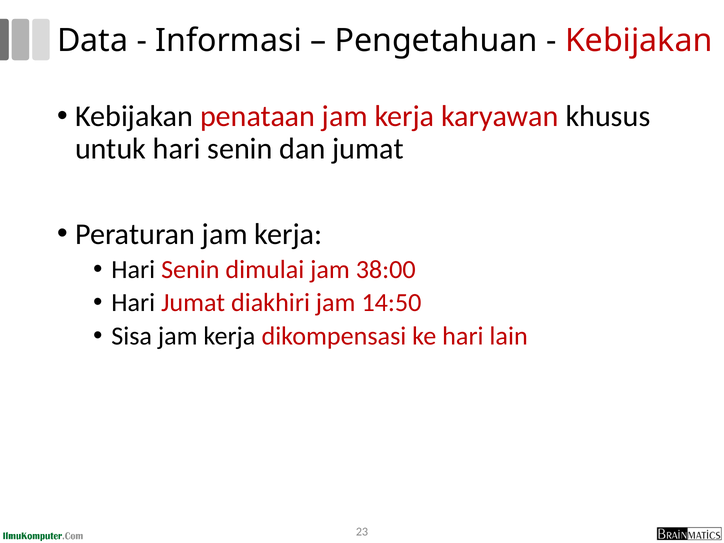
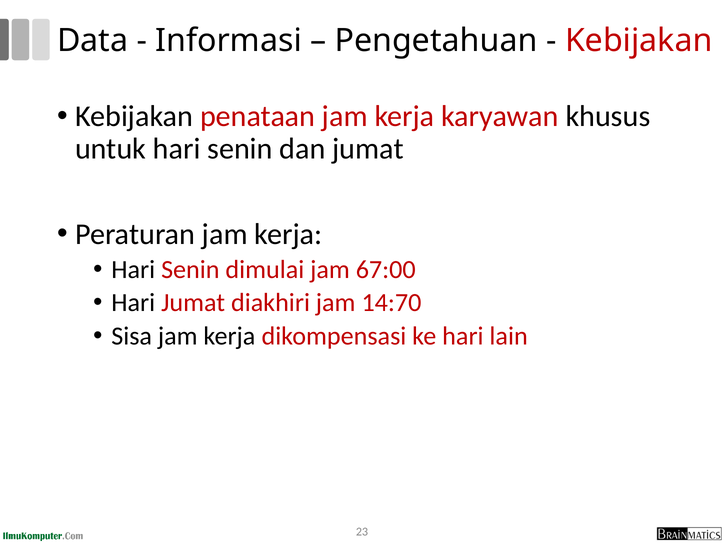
38:00: 38:00 -> 67:00 (386, 270)
14:50: 14:50 -> 14:70 (391, 303)
